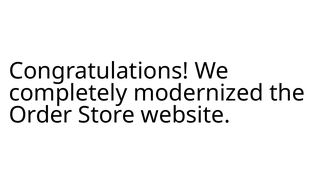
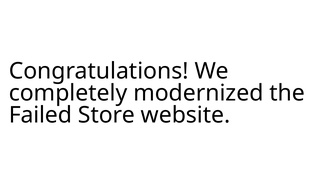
Order: Order -> Failed (40, 115)
